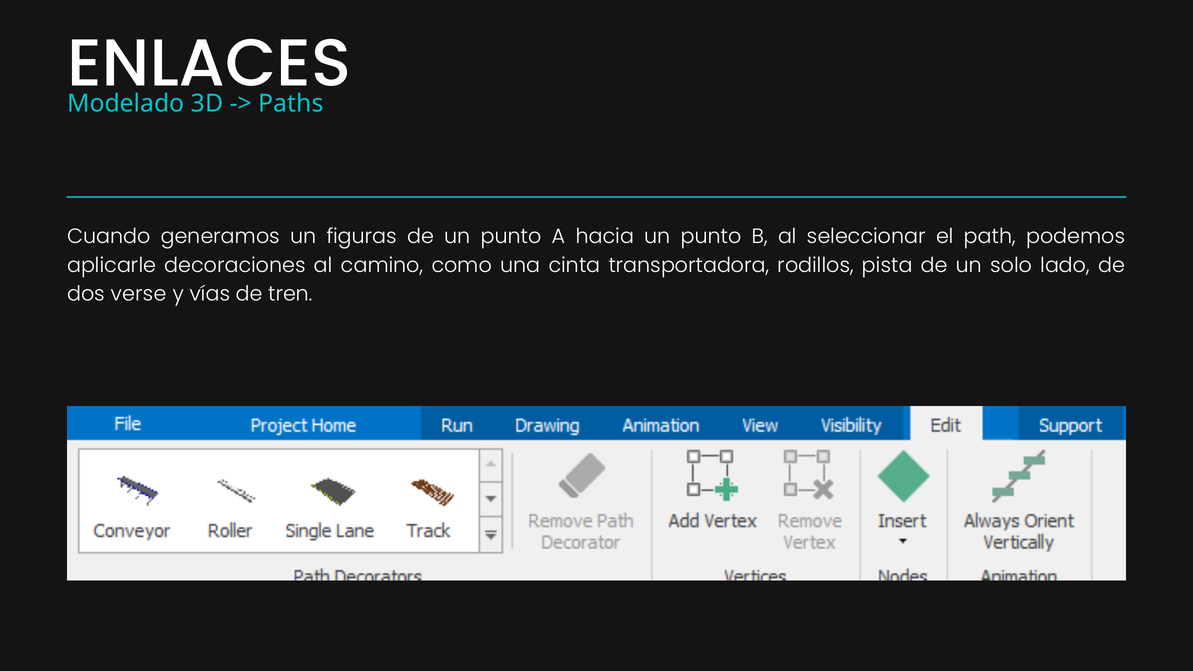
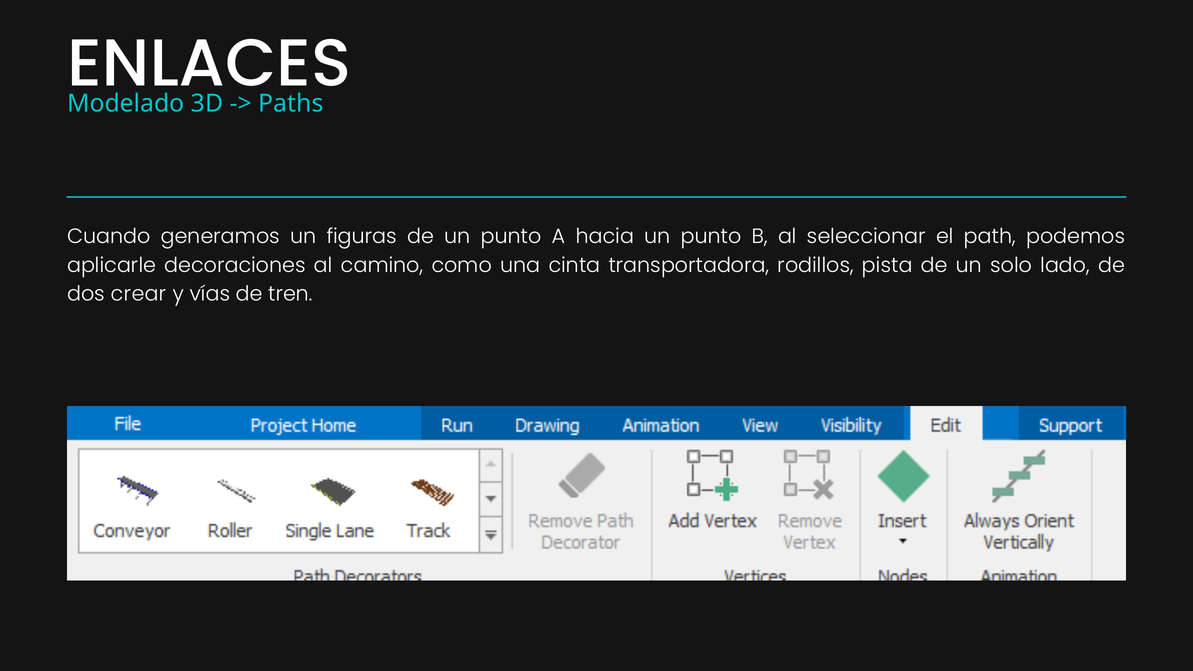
verse: verse -> crear (139, 294)
